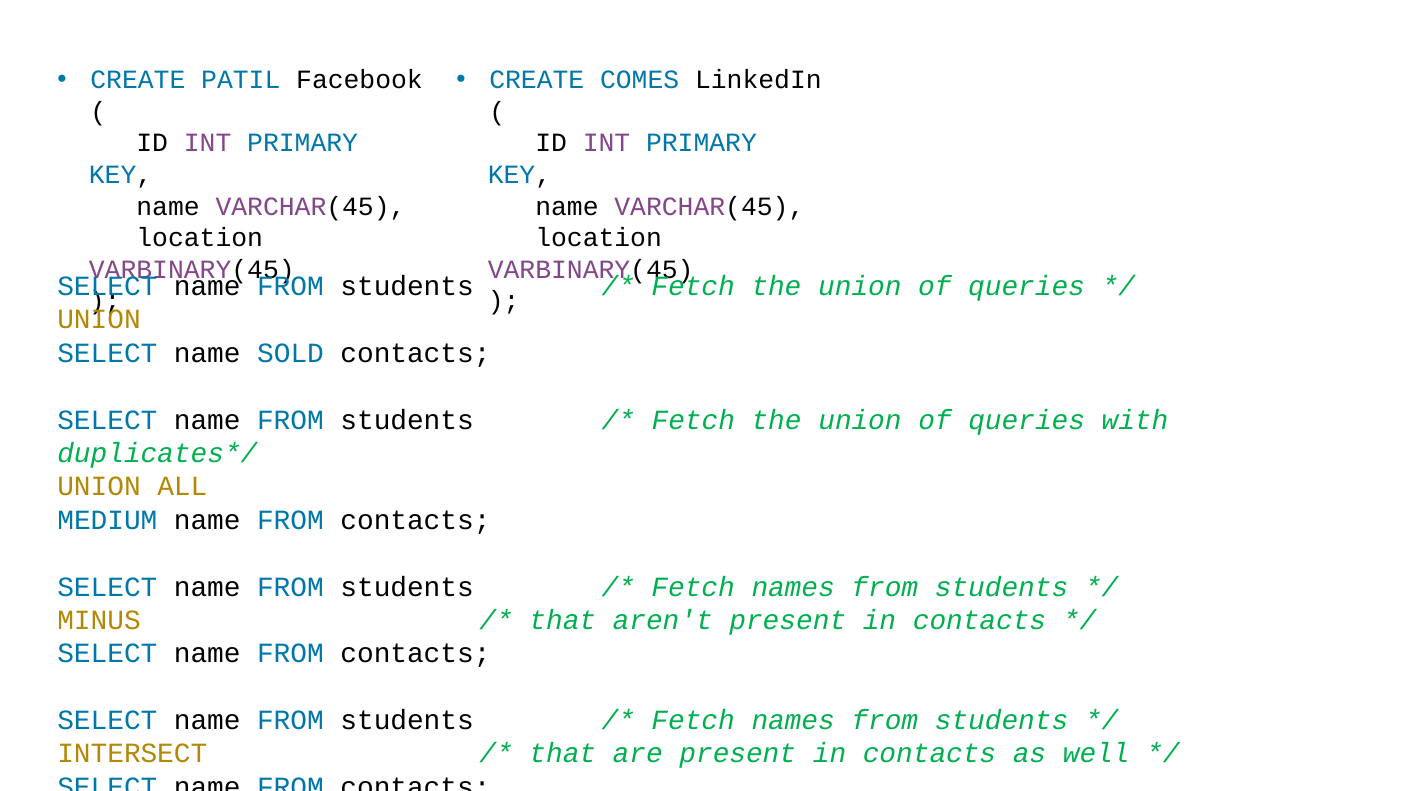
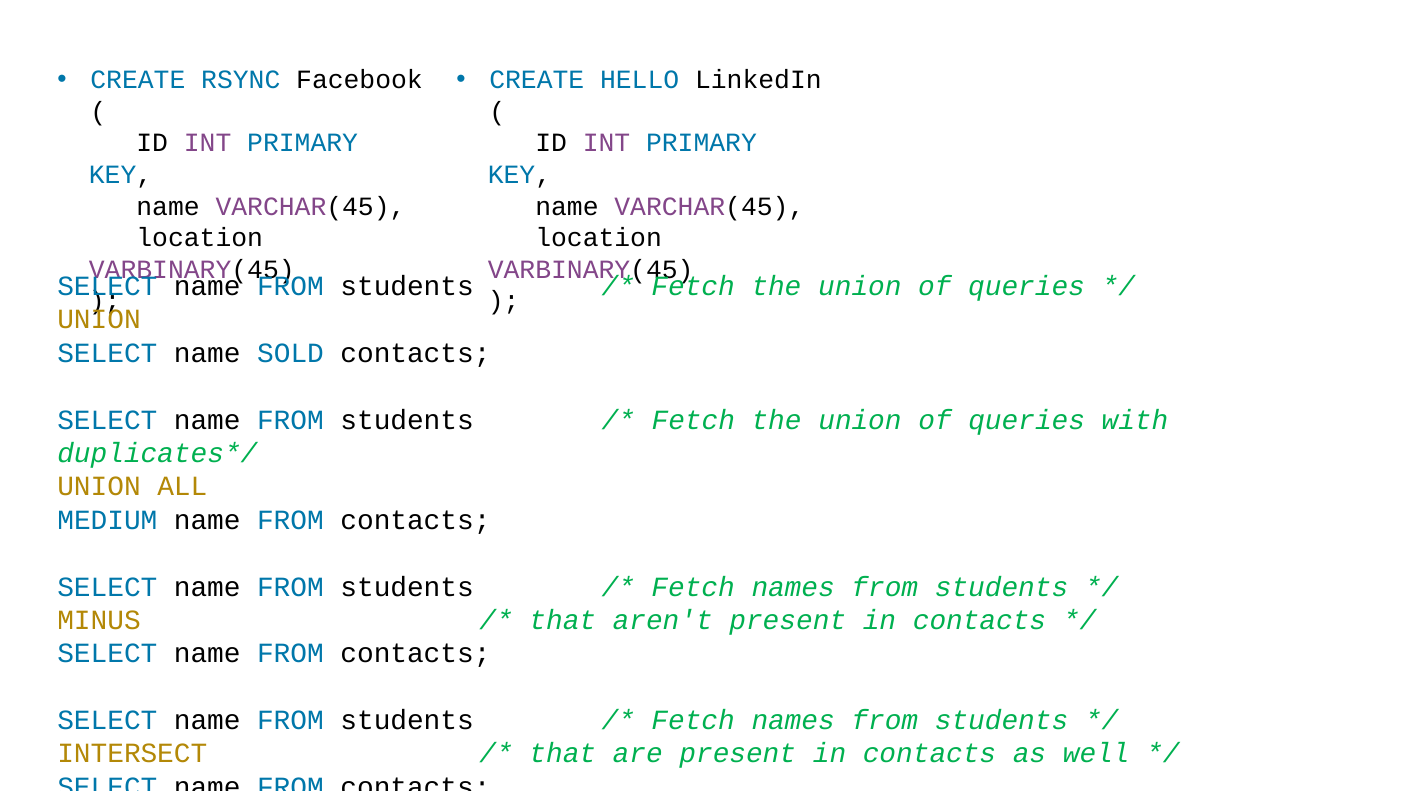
PATIL: PATIL -> RSYNC (241, 80)
COMES: COMES -> HELLO (640, 80)
